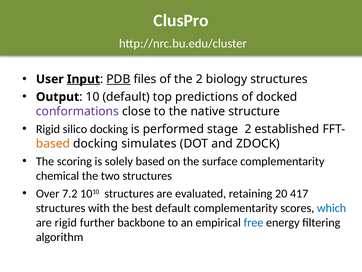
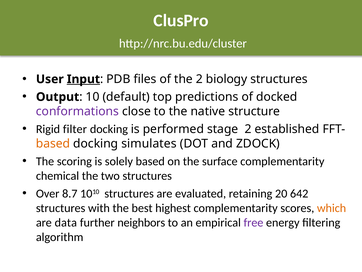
PDB underline: present -> none (118, 79)
silico: silico -> filter (75, 129)
7.2: 7.2 -> 8.7 (70, 193)
417: 417 -> 642 (299, 193)
best default: default -> highest (173, 208)
which colour: blue -> orange (332, 208)
are rigid: rigid -> data (66, 222)
backbone: backbone -> neighbors (141, 222)
free colour: blue -> purple (253, 222)
